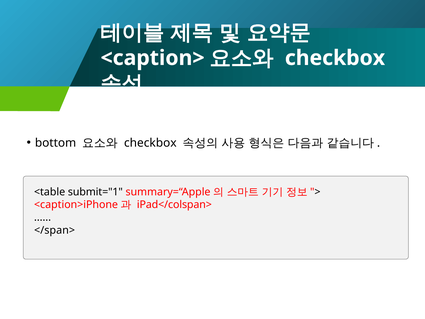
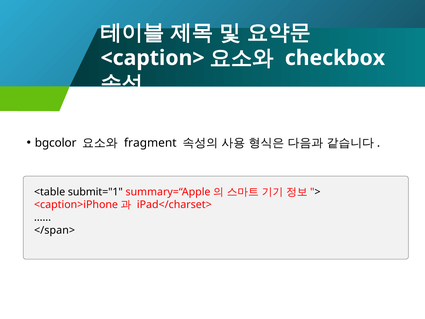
bottom: bottom -> bgcolor (56, 143)
checkbox: checkbox -> fragment (150, 143)
iPad</colspan>: iPad</colspan> -> iPad</charset> (174, 205)
